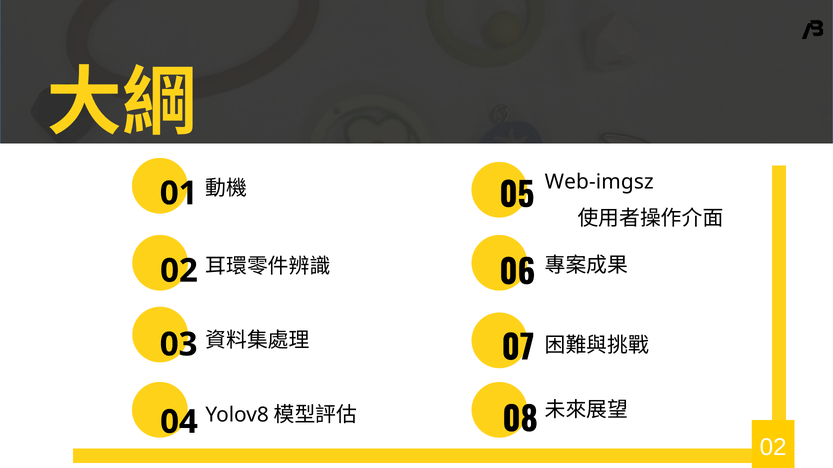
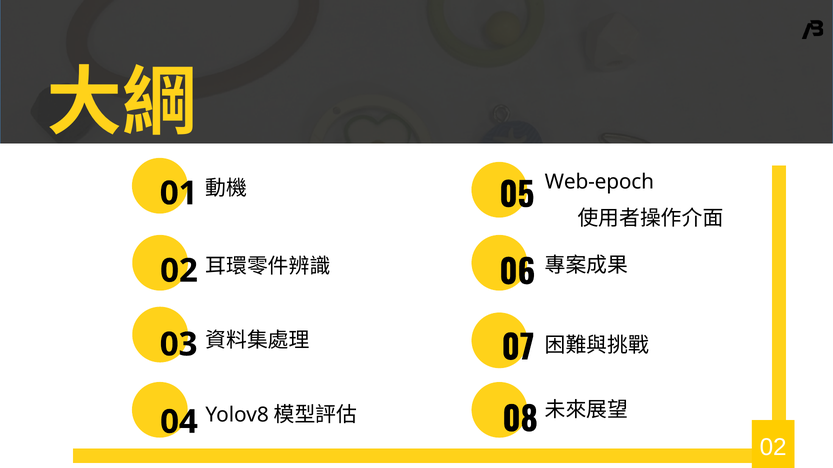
Web-imgsz: Web-imgsz -> Web-epoch (599, 182)
